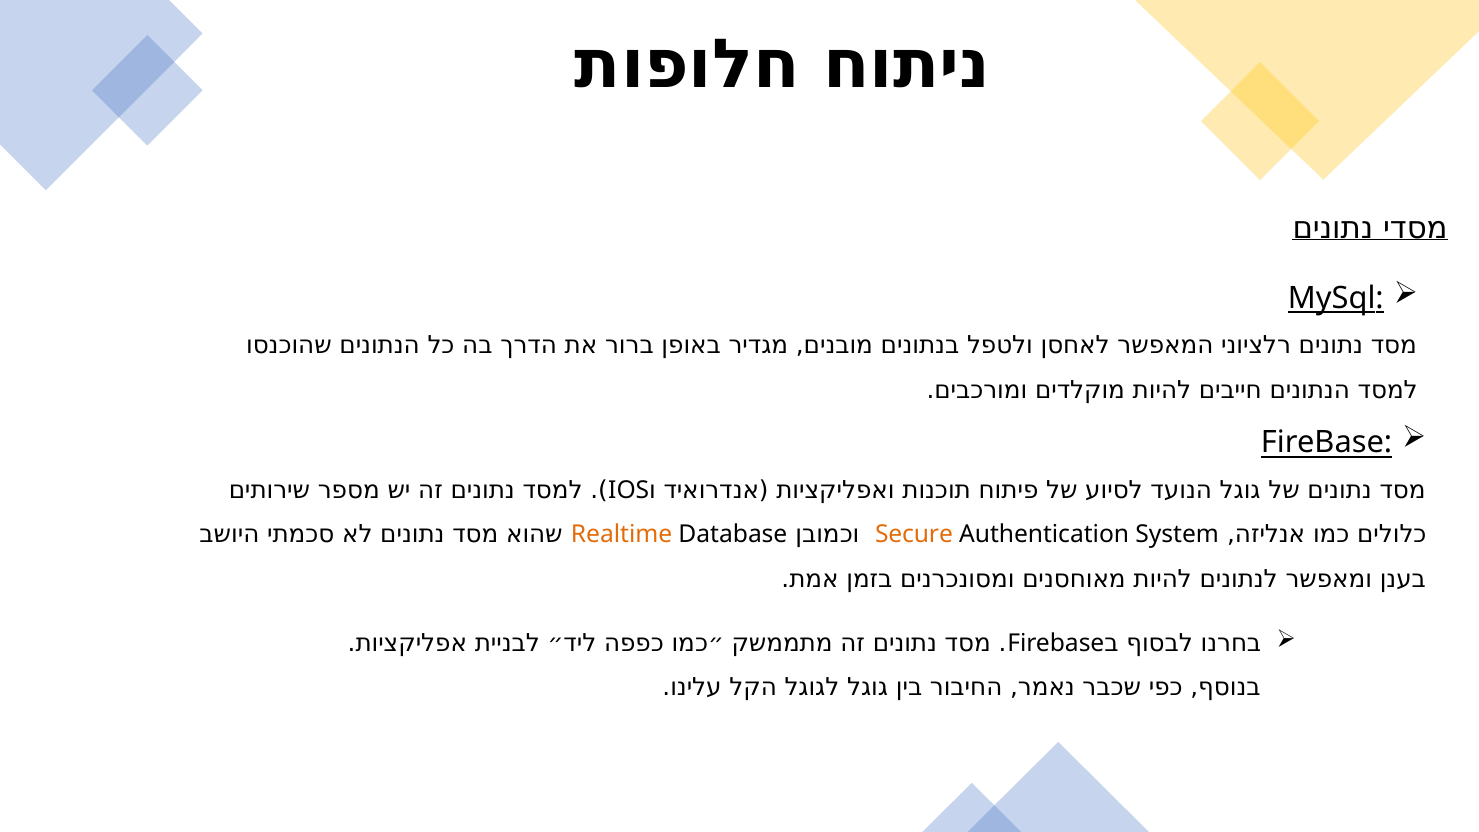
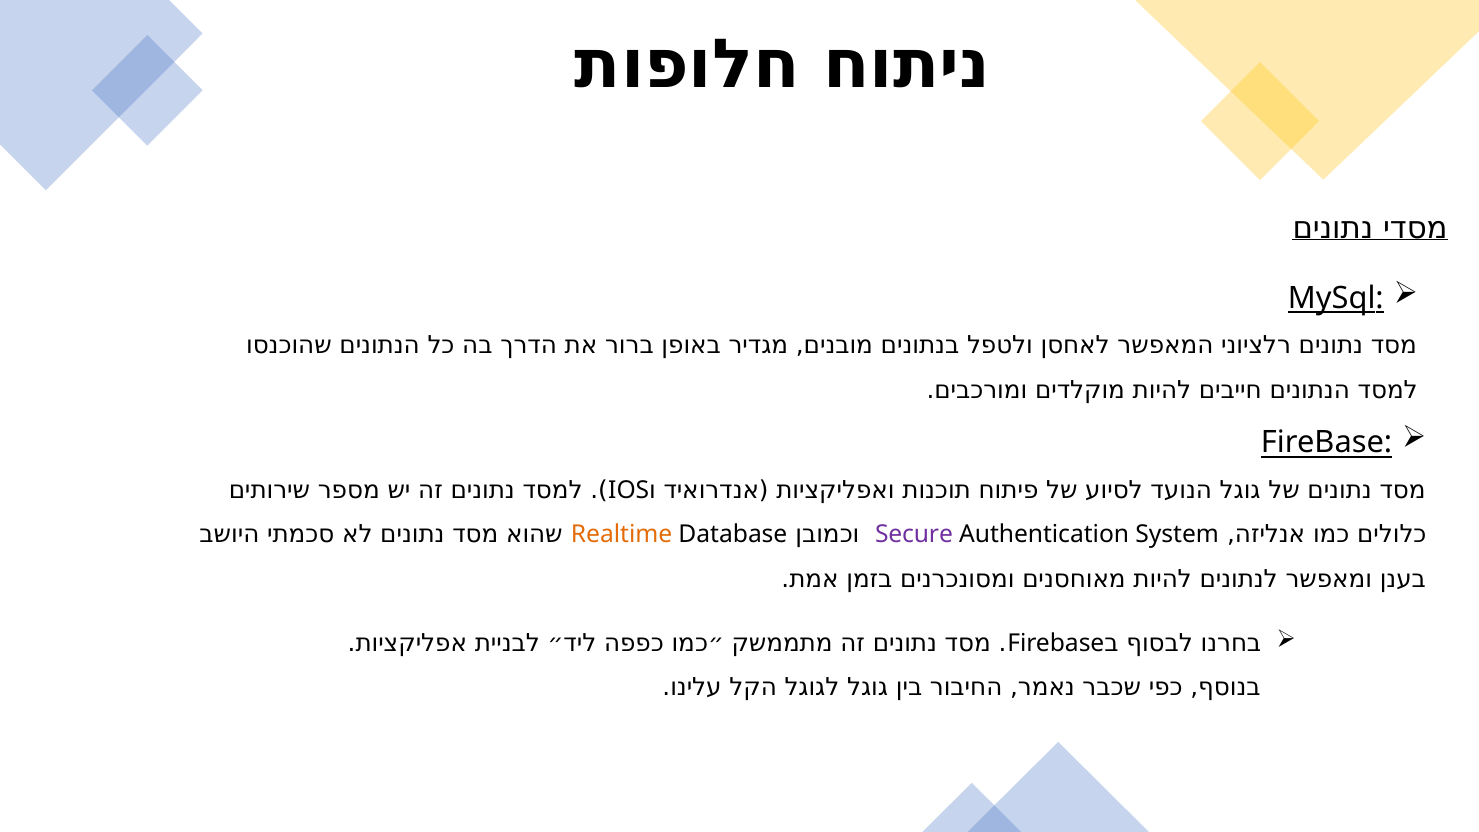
Secure colour: orange -> purple (914, 535)
